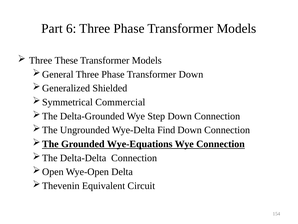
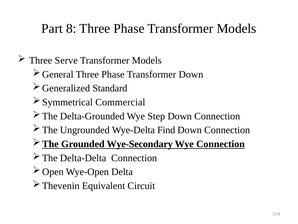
6: 6 -> 8 (71, 28)
These: These -> Serve (66, 60)
Shielded: Shielded -> Standard (110, 88)
Wye-Equations: Wye-Equations -> Wye-Secondary (140, 144)
